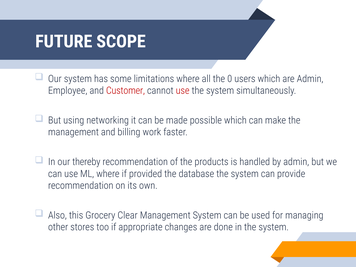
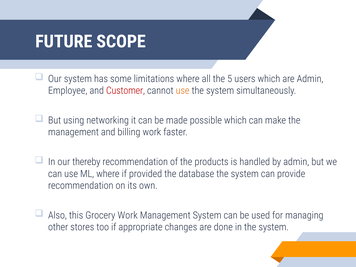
0: 0 -> 5 (230, 79)
use colour: red -> orange (183, 91)
Grocery Clear: Clear -> Work (128, 215)
